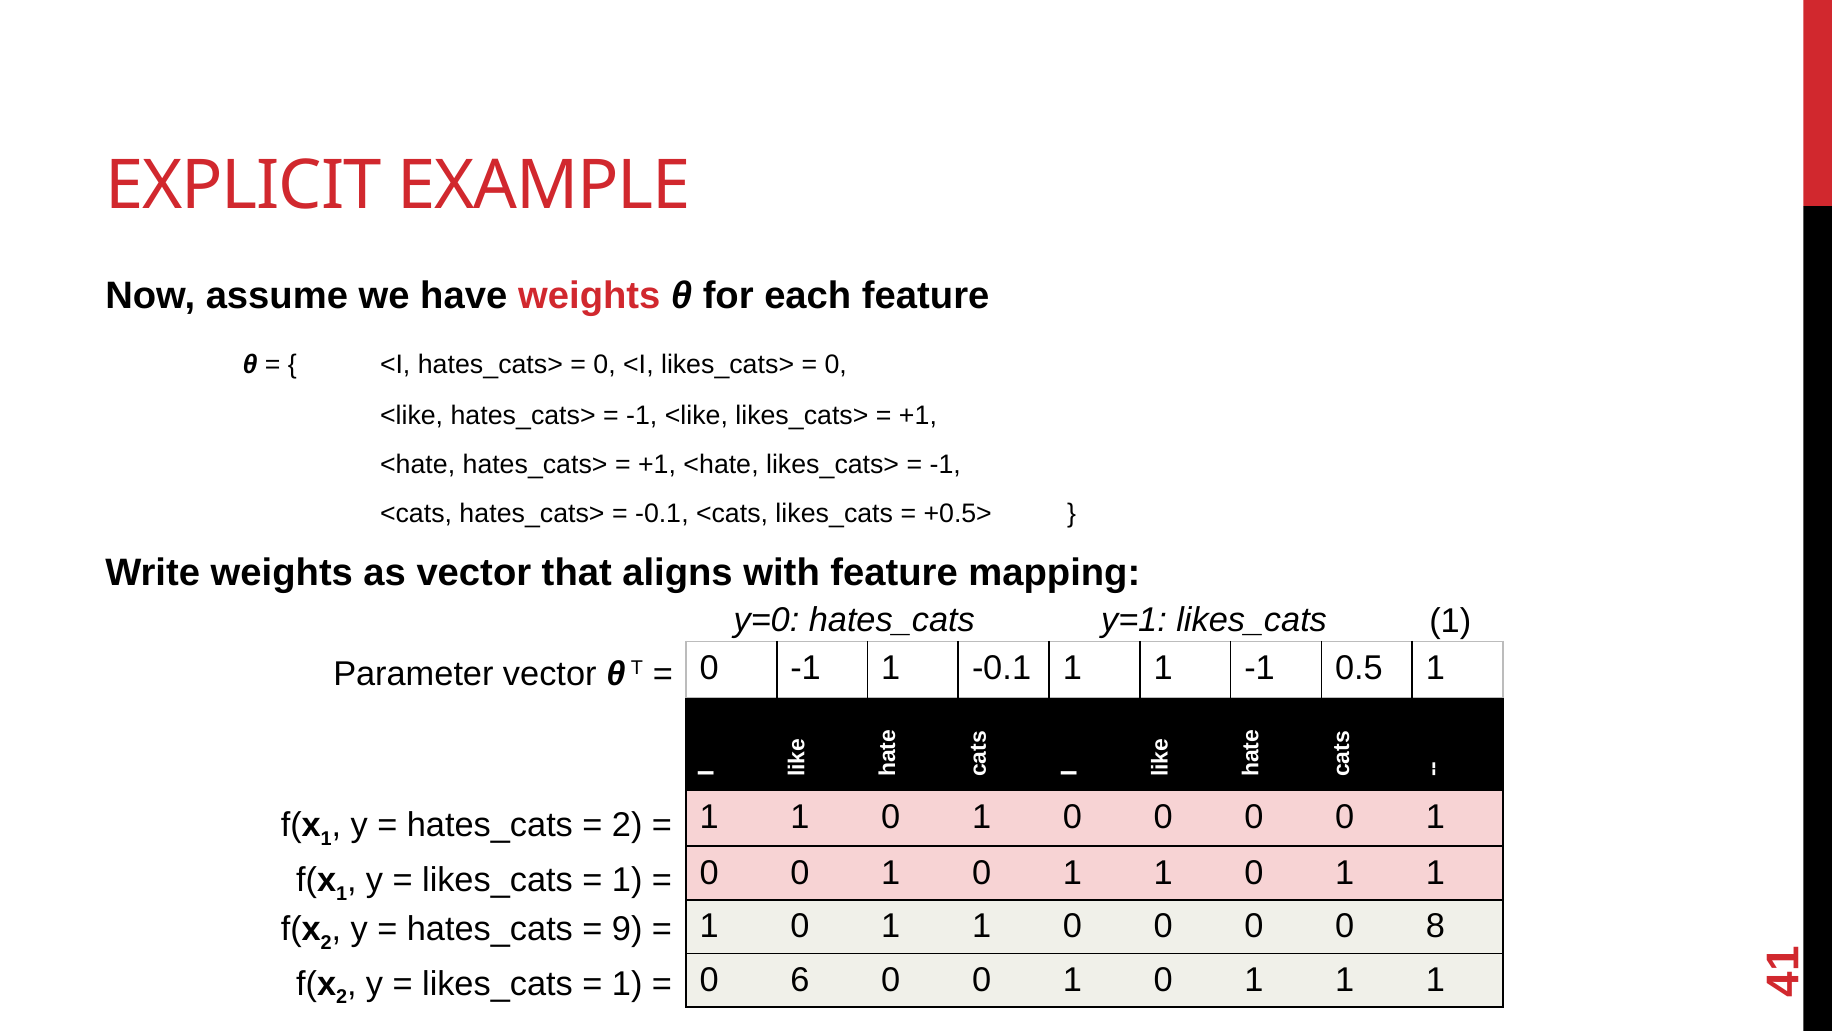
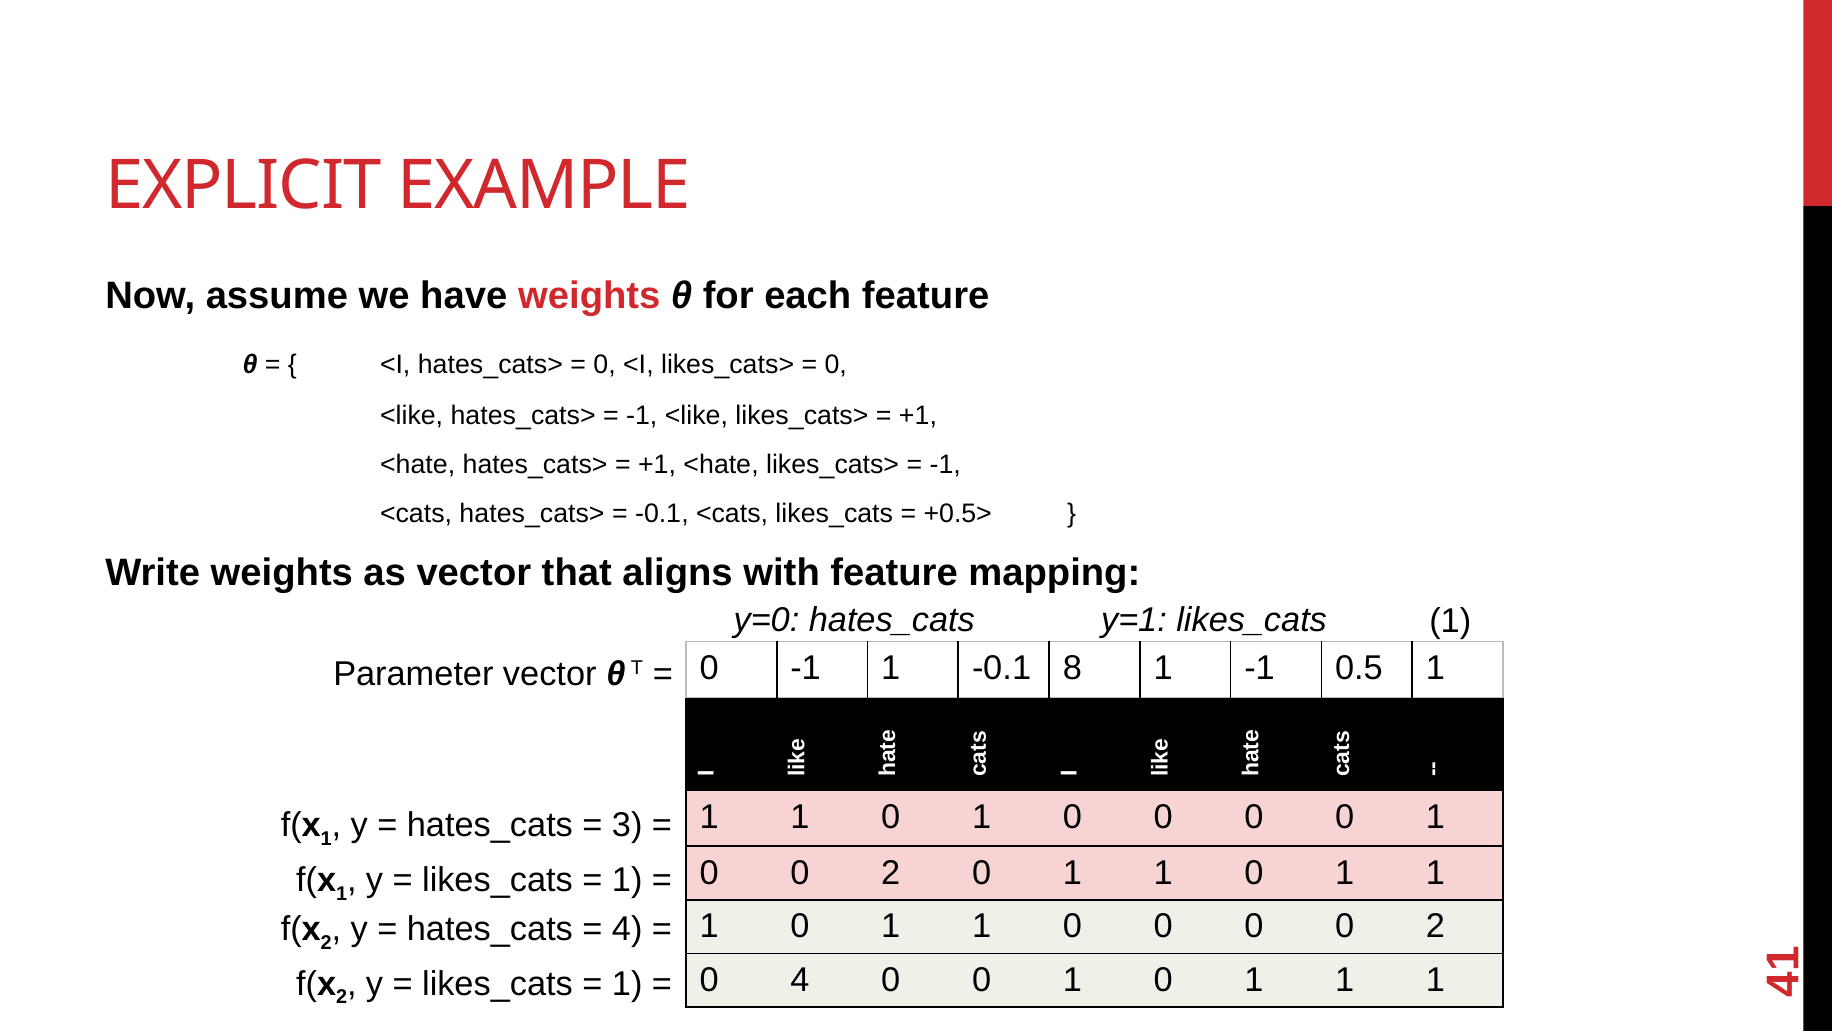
-0.1 1: 1 -> 8 (1072, 668)
2: 2 -> 3 (627, 825)
1: 1 -> 2 (891, 872)
0 0 0 8: 8 -> 2 (1435, 926)
9: 9 -> 4 (627, 929)
0 6: 6 -> 4 (800, 980)
